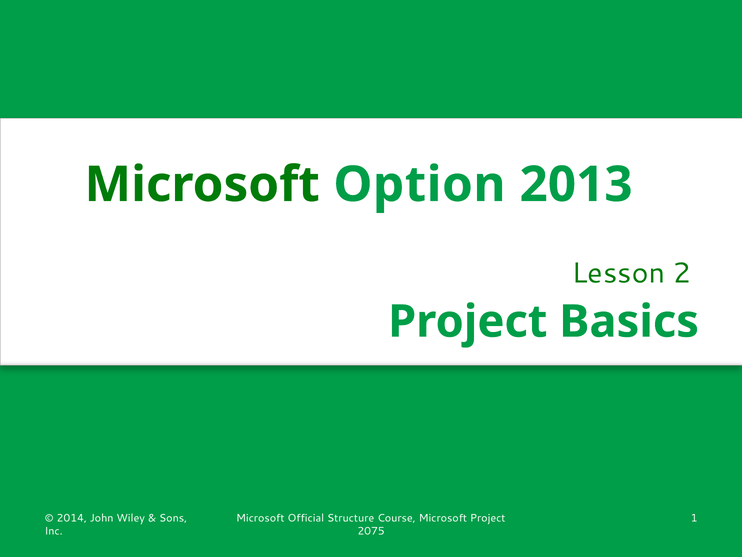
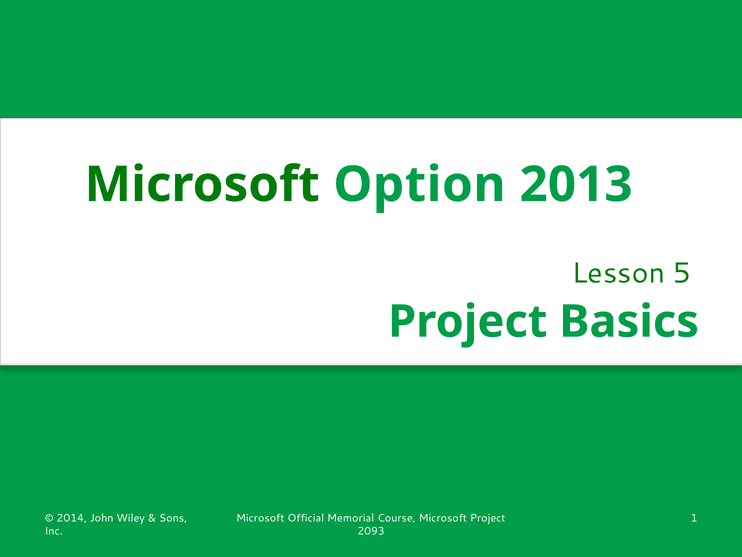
2: 2 -> 5 (682, 273)
Structure: Structure -> Memorial (351, 518)
2075: 2075 -> 2093 (371, 531)
